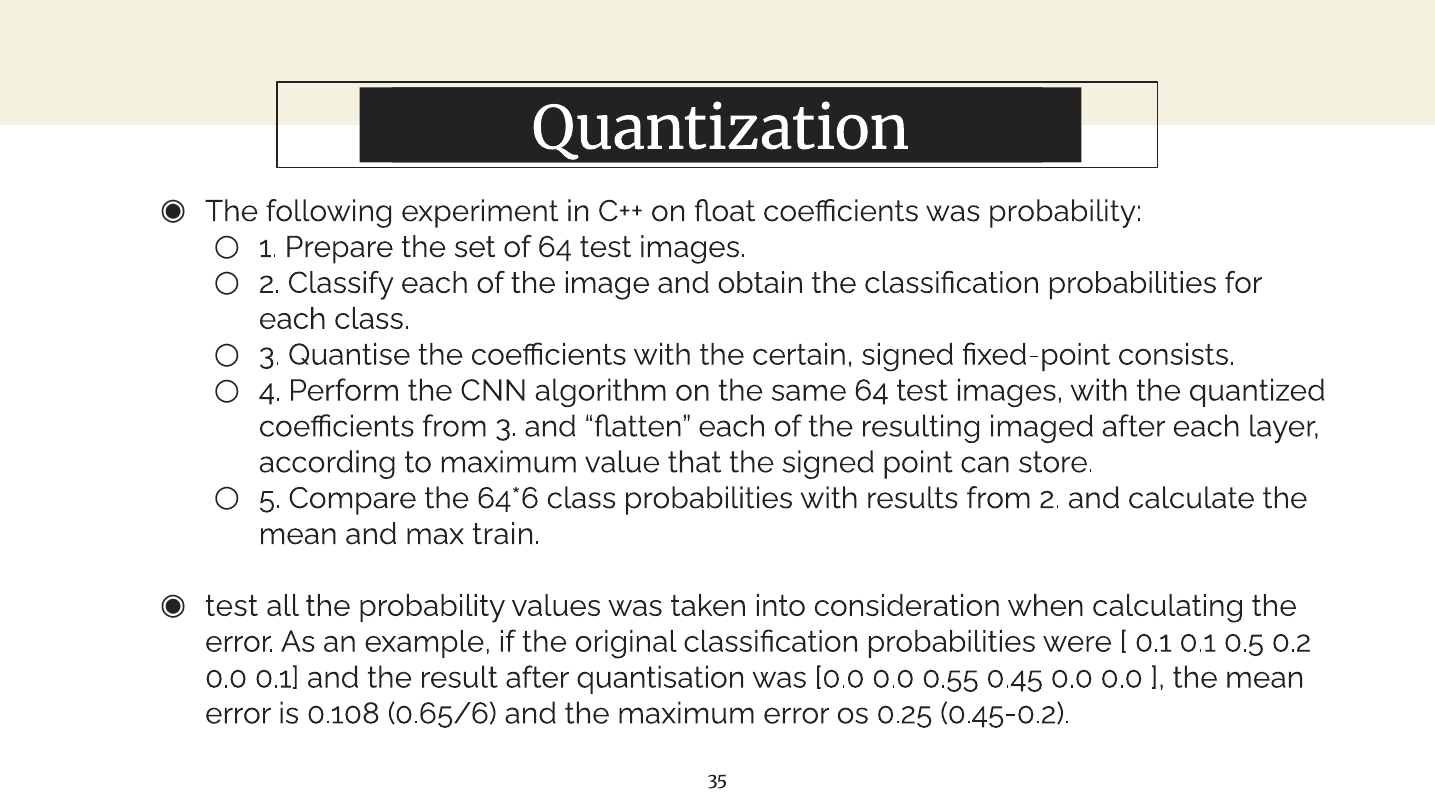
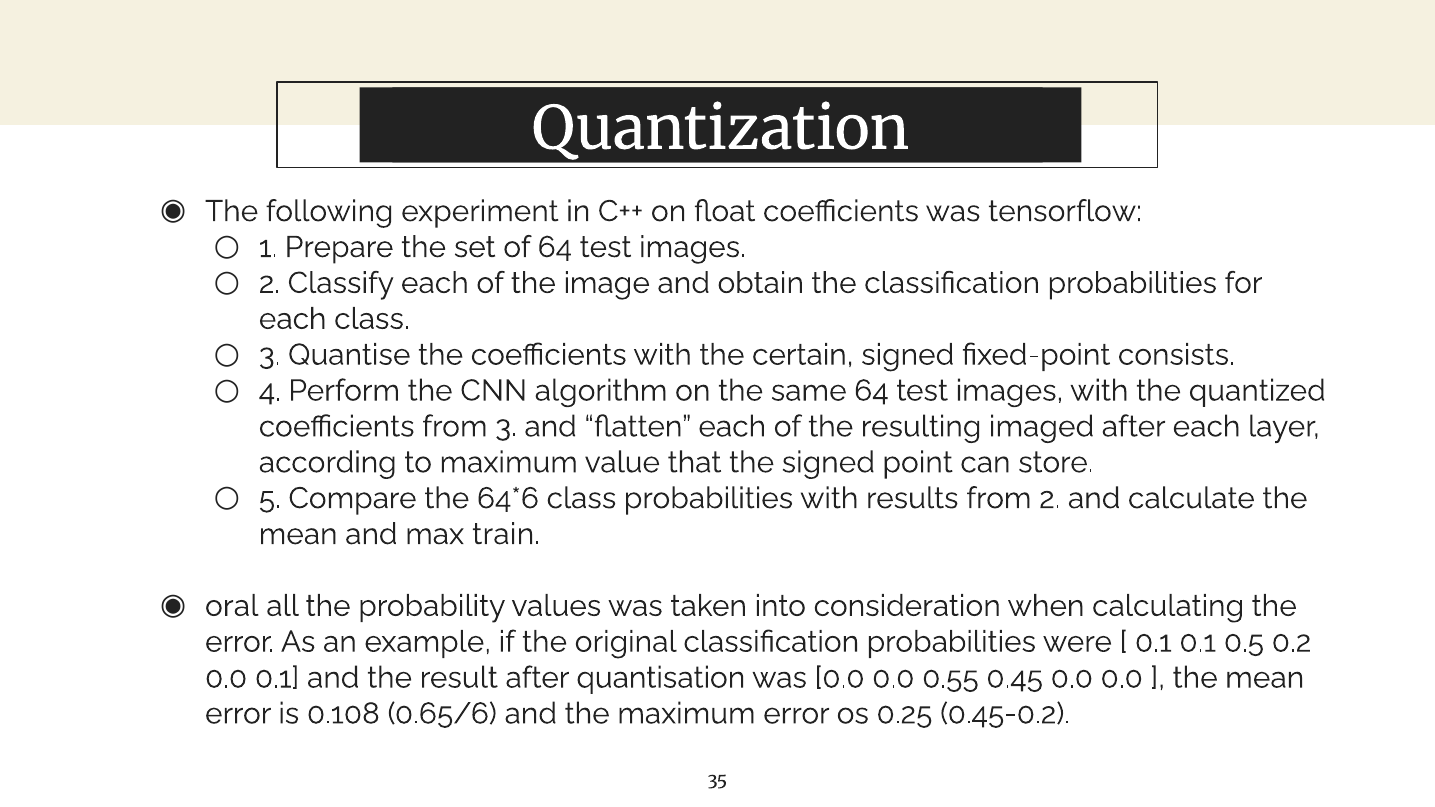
was probability: probability -> tensorflow (1065, 211)
test: test -> oral (232, 606)
